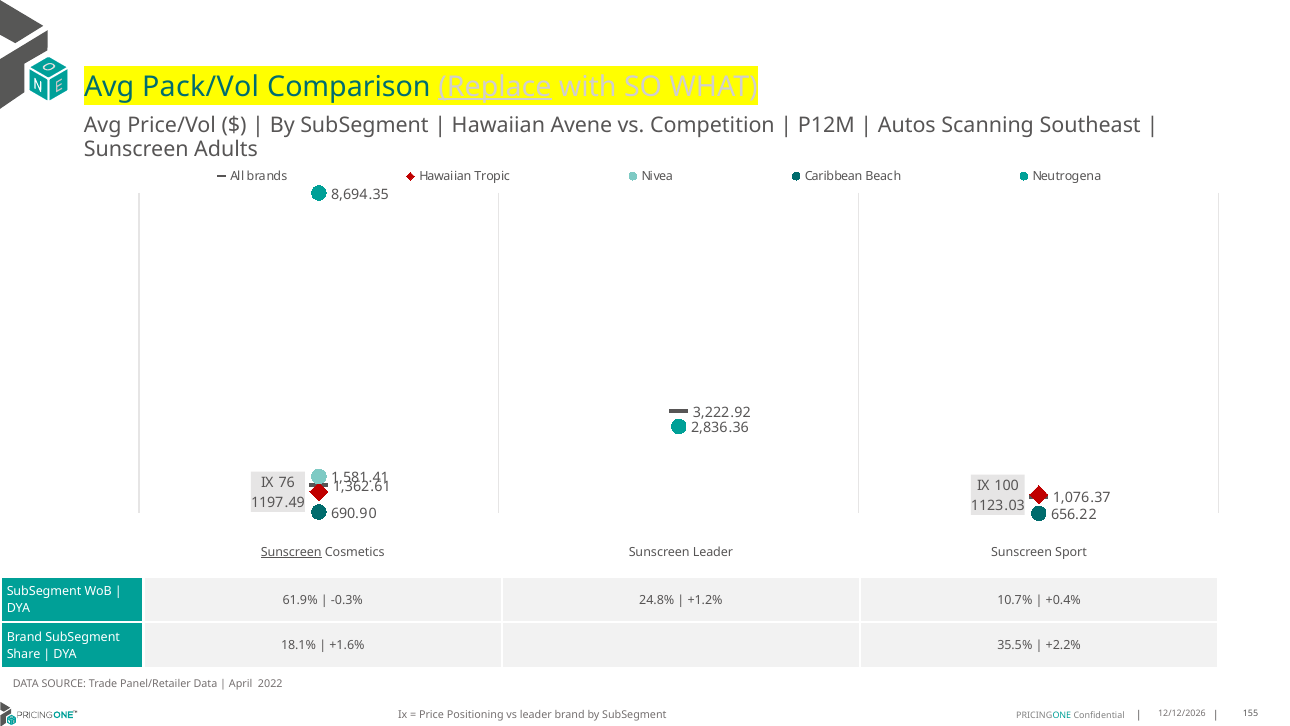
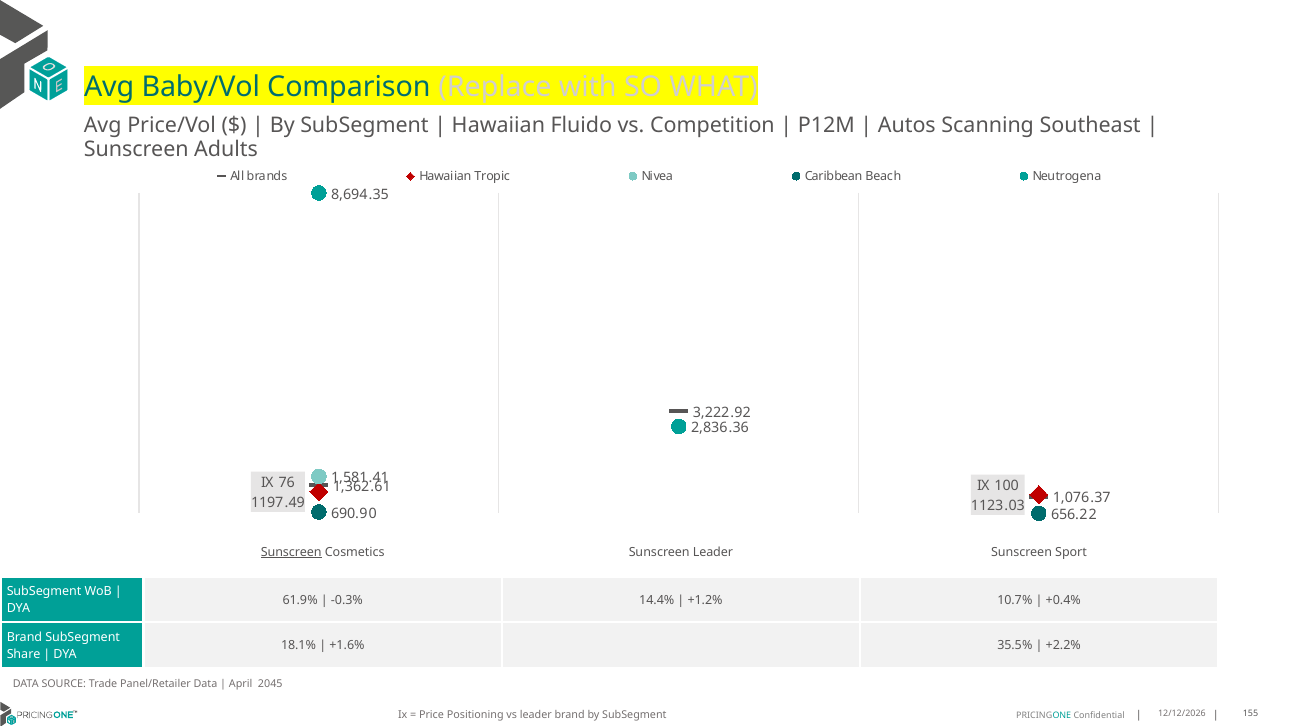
Pack/Vol: Pack/Vol -> Baby/Vol (201, 87)
Replace underline: present -> none (495, 87)
Avene: Avene -> Fluido (581, 126)
24.8%: 24.8% -> 14.4% (657, 600)
2022: 2022 -> 2045 (270, 683)
